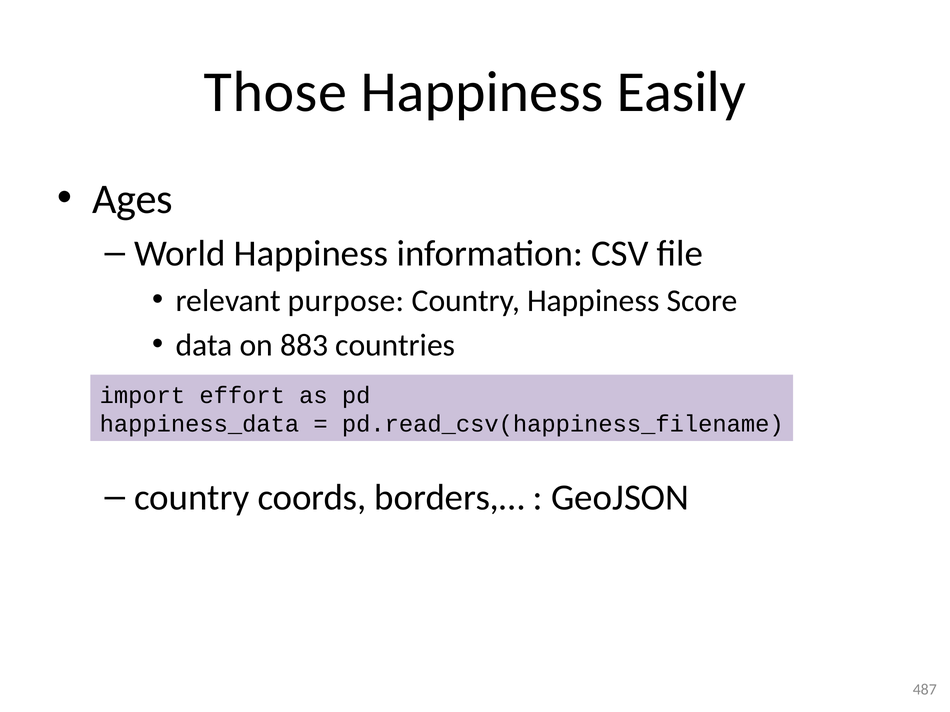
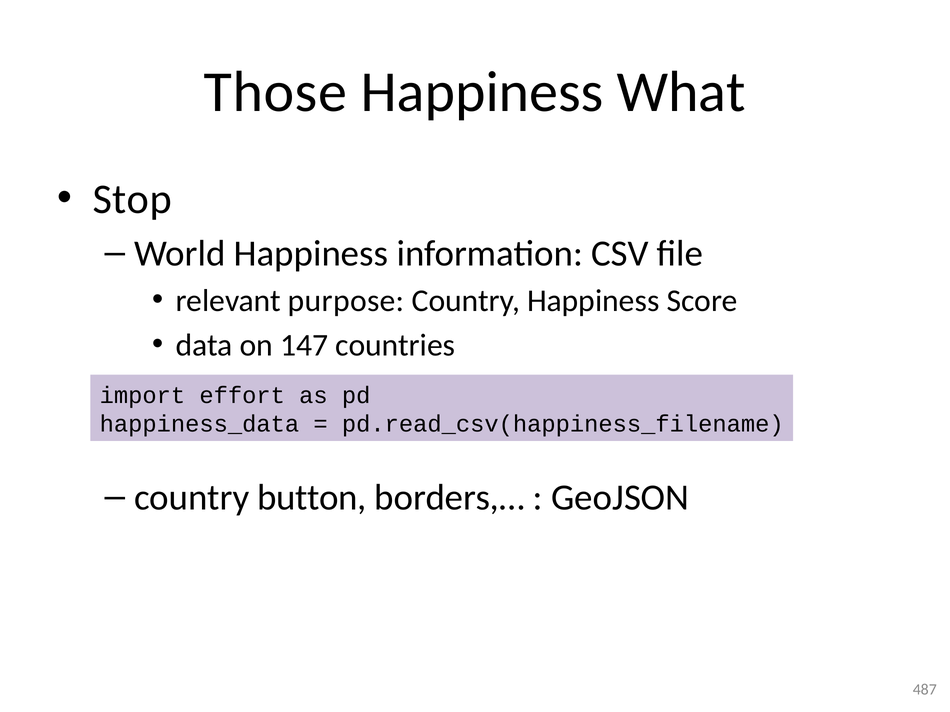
Easily: Easily -> What (681, 92)
Ages: Ages -> Stop (132, 199)
883: 883 -> 147 (304, 345)
coords: coords -> button (312, 498)
